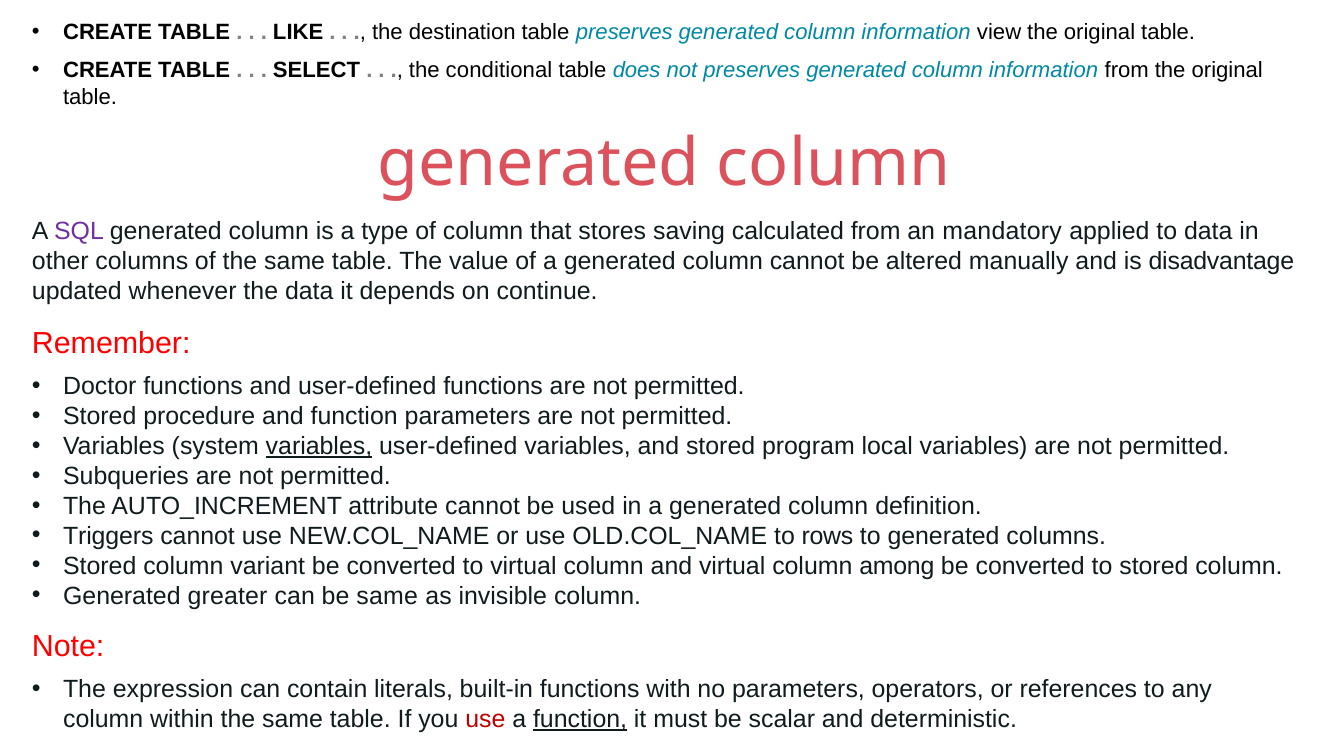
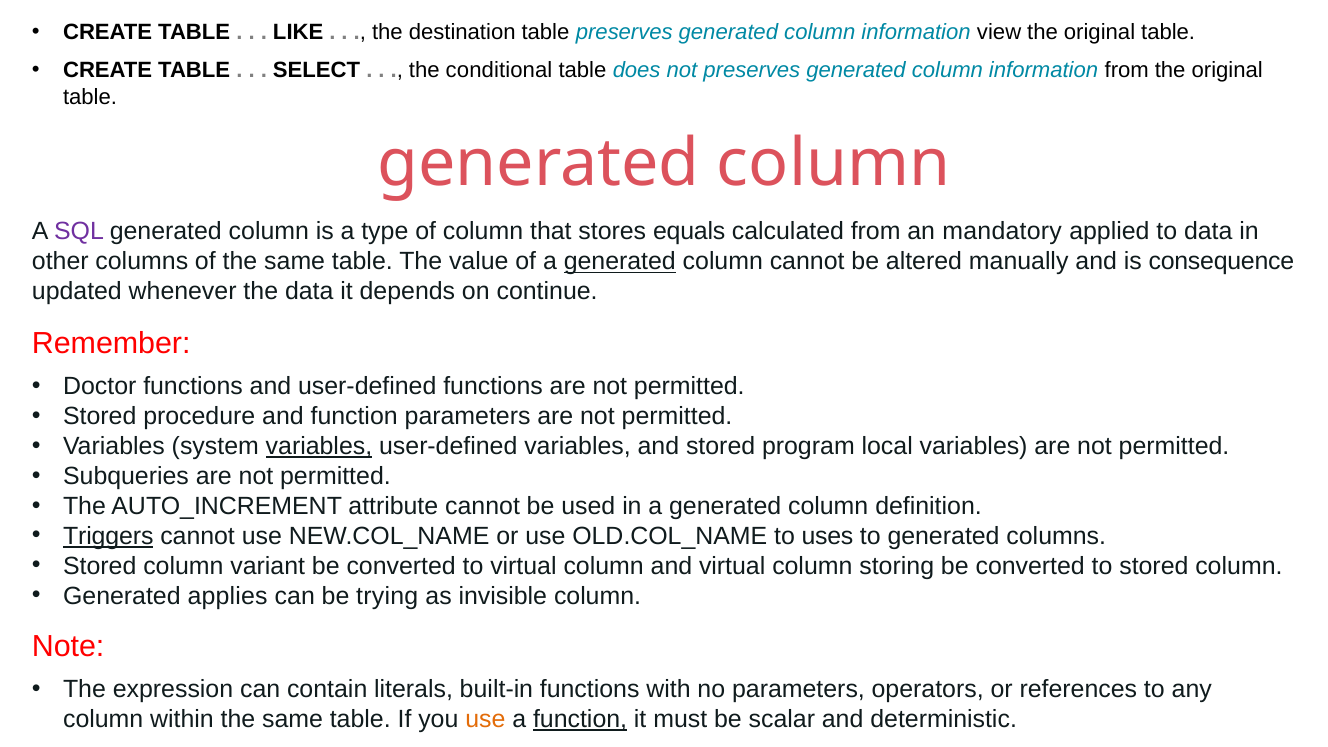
saving: saving -> equals (689, 232)
generated underline: none -> present (620, 262)
disadvantage: disadvantage -> consequence (1221, 262)
Triggers underline: none -> present (108, 536)
rows: rows -> uses (827, 536)
among: among -> storing (897, 566)
greater: greater -> applies (228, 596)
be same: same -> trying (387, 596)
use colour: red -> orange (485, 719)
